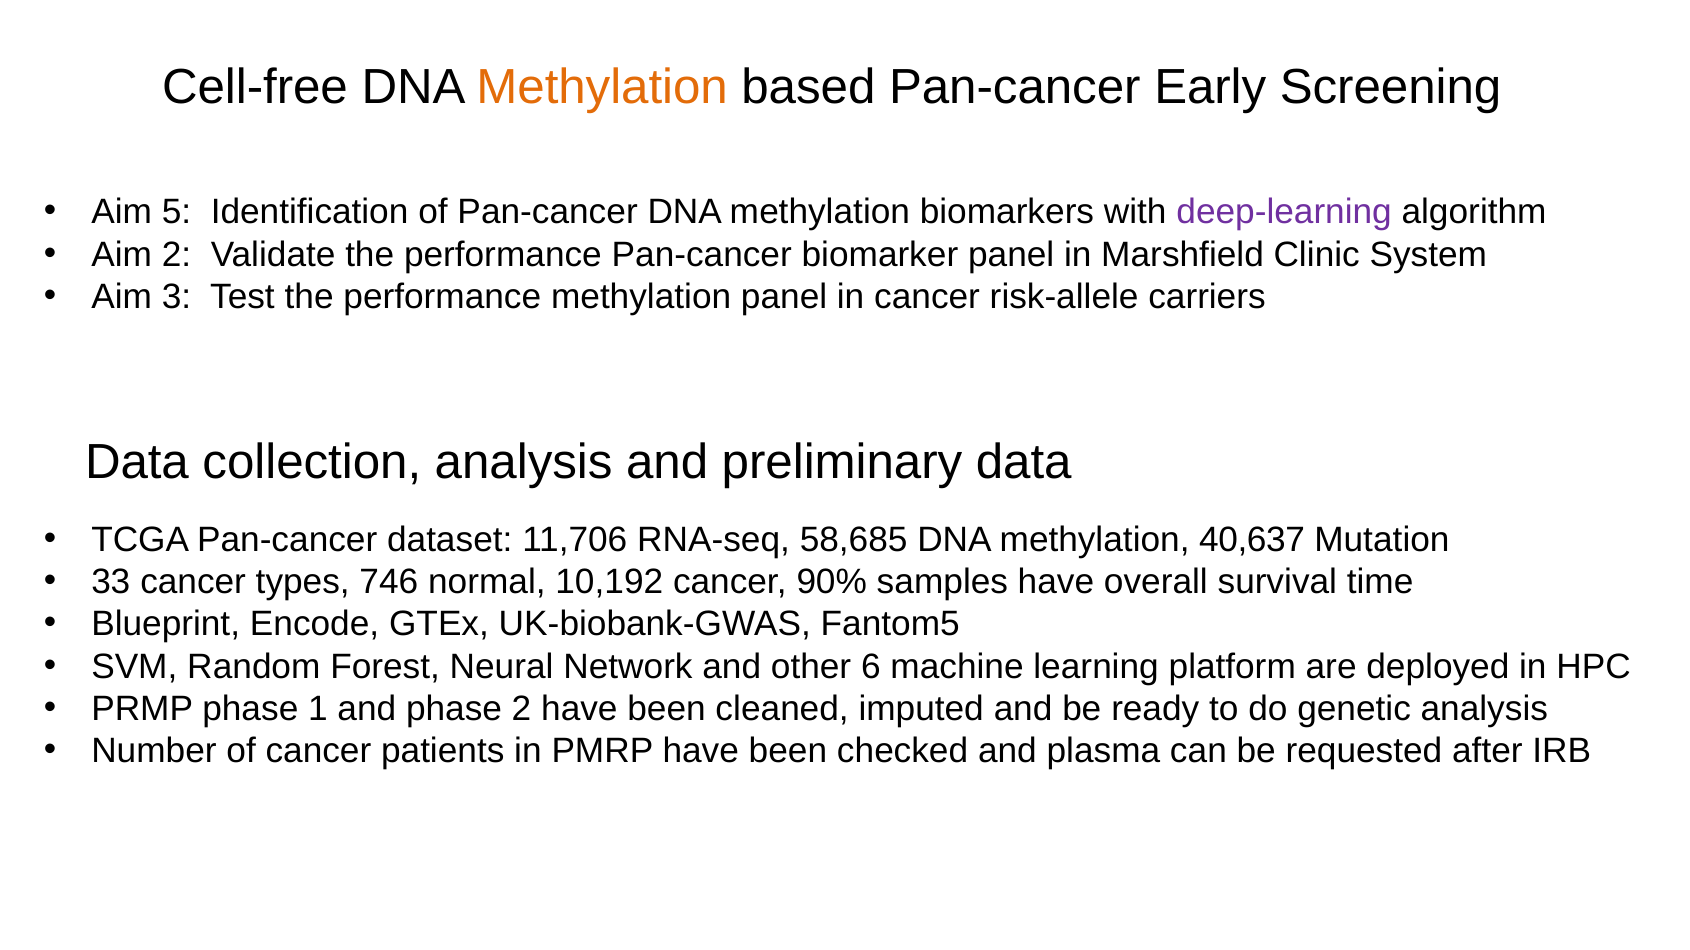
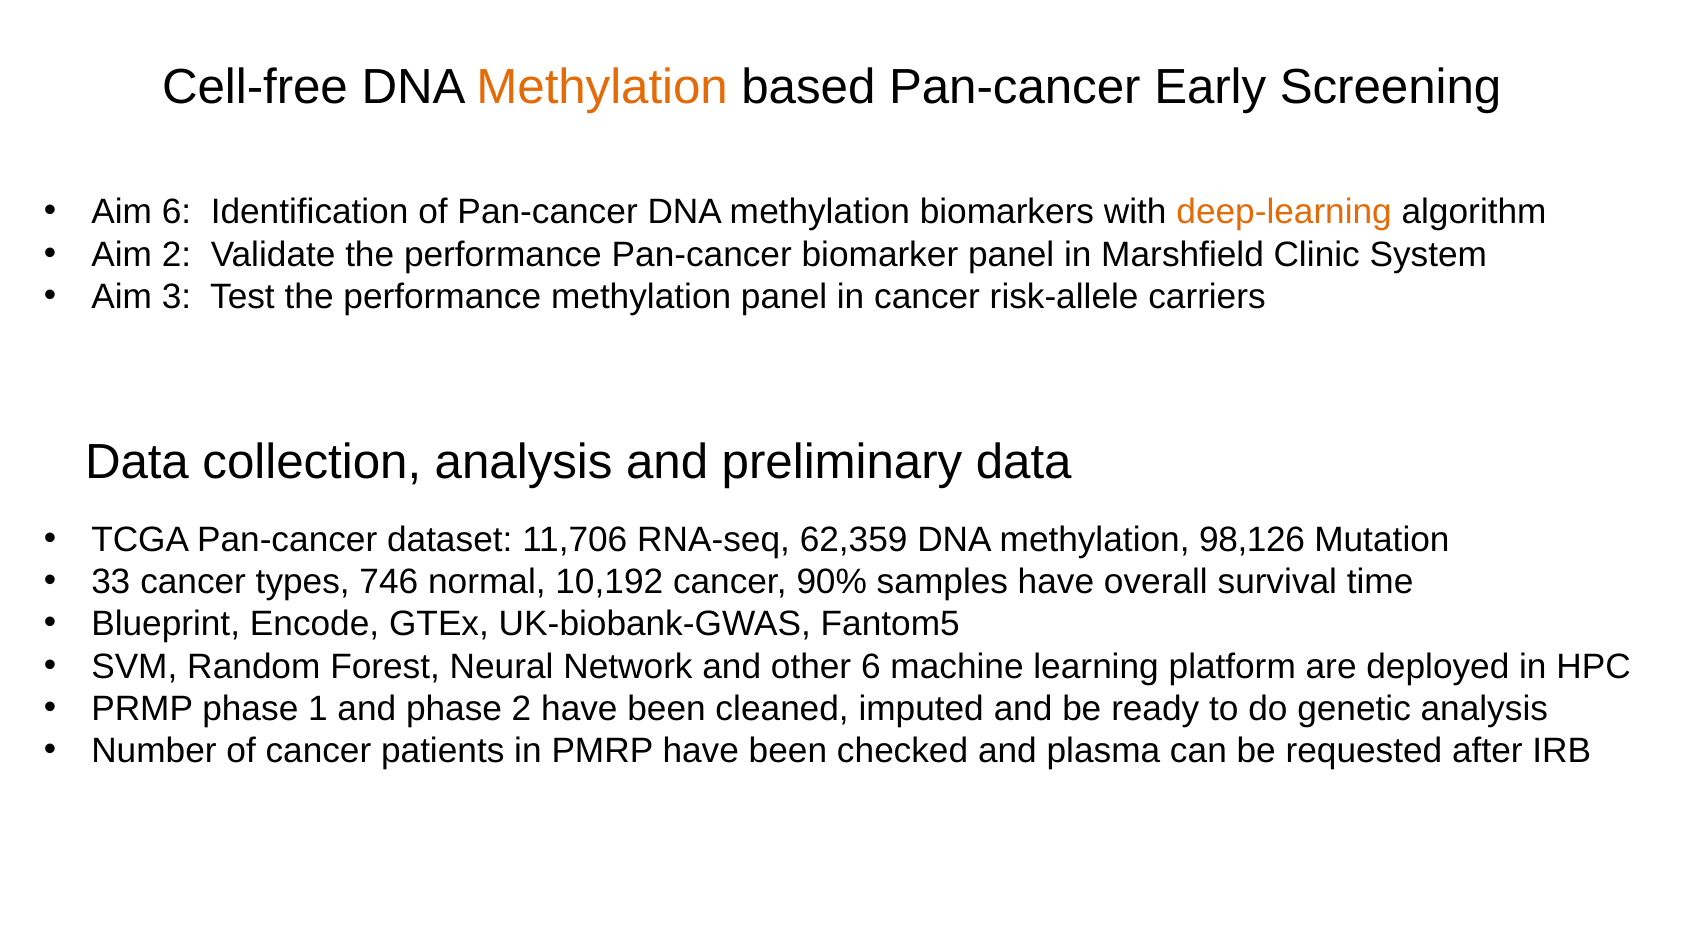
Aim 5: 5 -> 6 (176, 212)
deep-learning colour: purple -> orange (1284, 212)
58,685: 58,685 -> 62,359 (854, 540)
40,637: 40,637 -> 98,126 (1252, 540)
